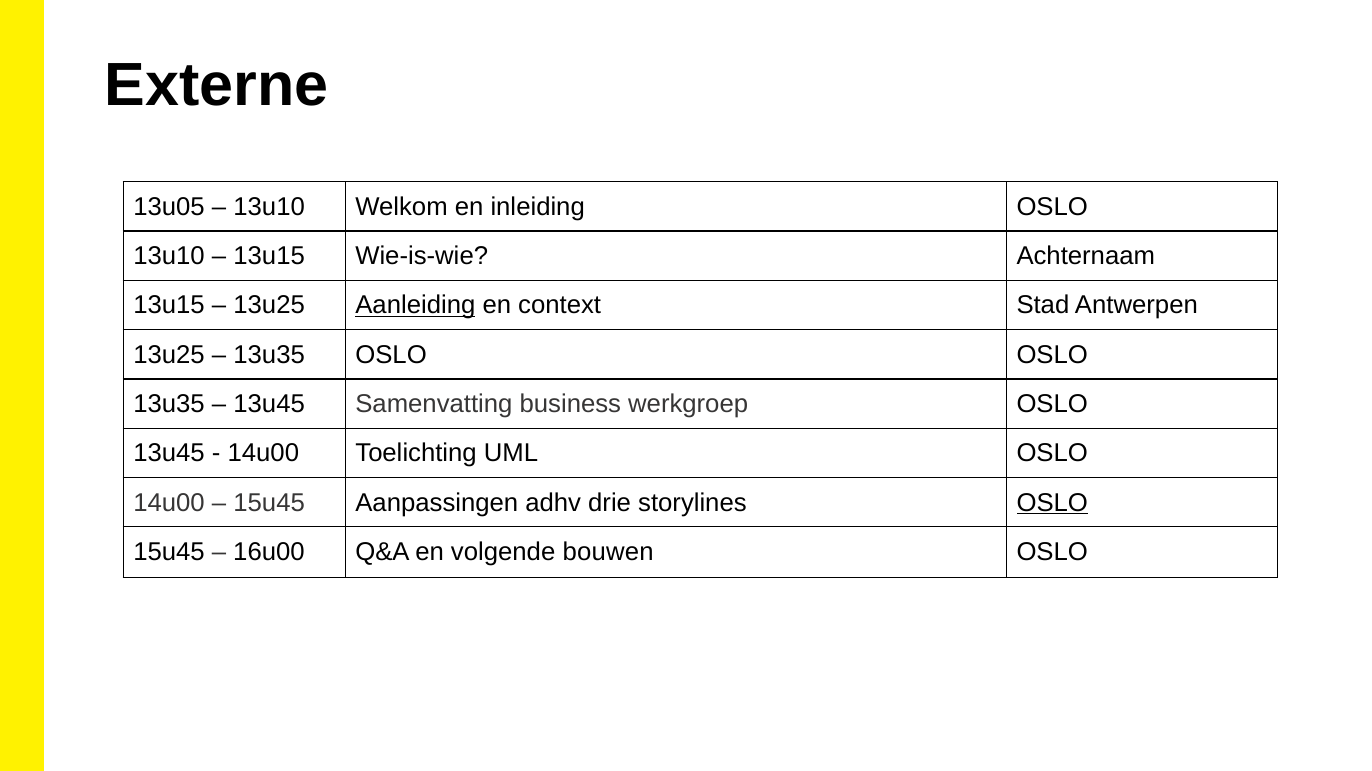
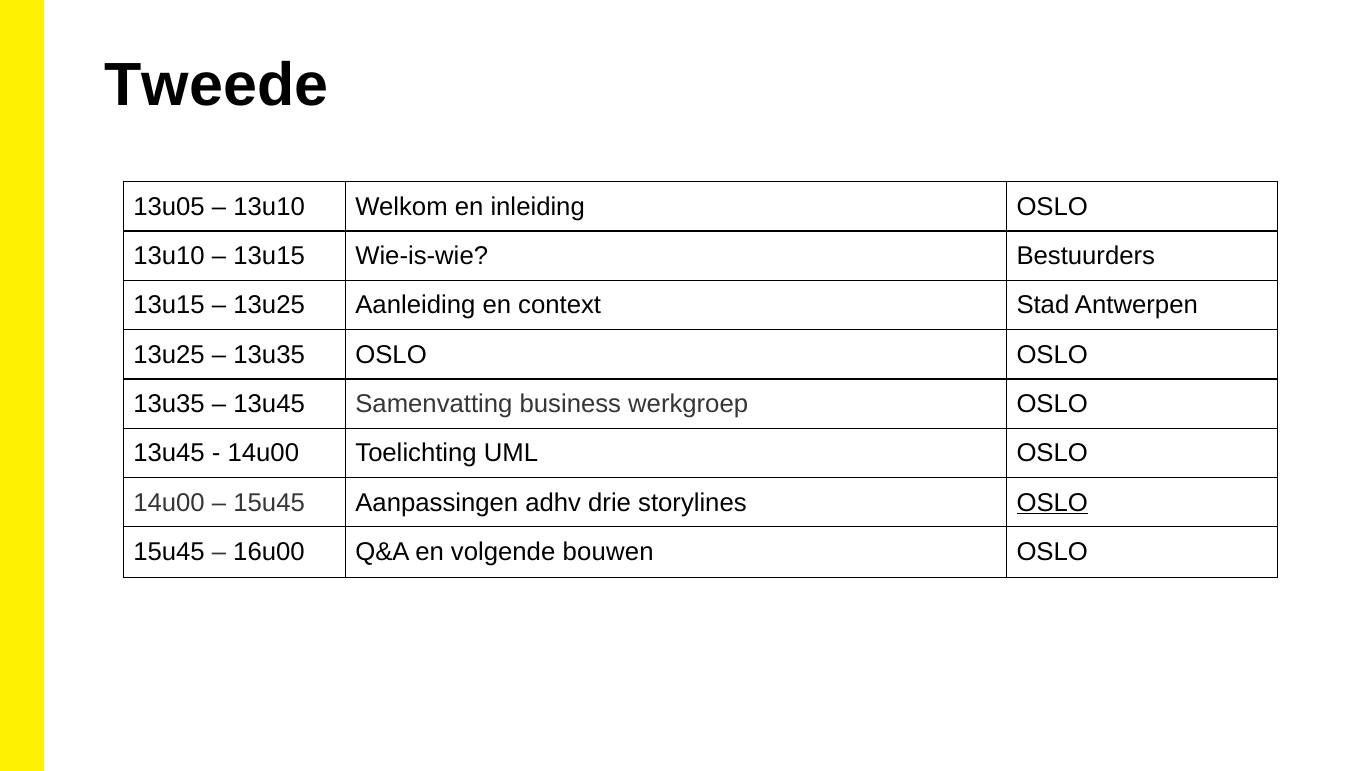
Externe: Externe -> Tweede (216, 85)
Achternaam: Achternaam -> Bestuurders (1086, 256)
Aanleiding underline: present -> none (415, 306)
